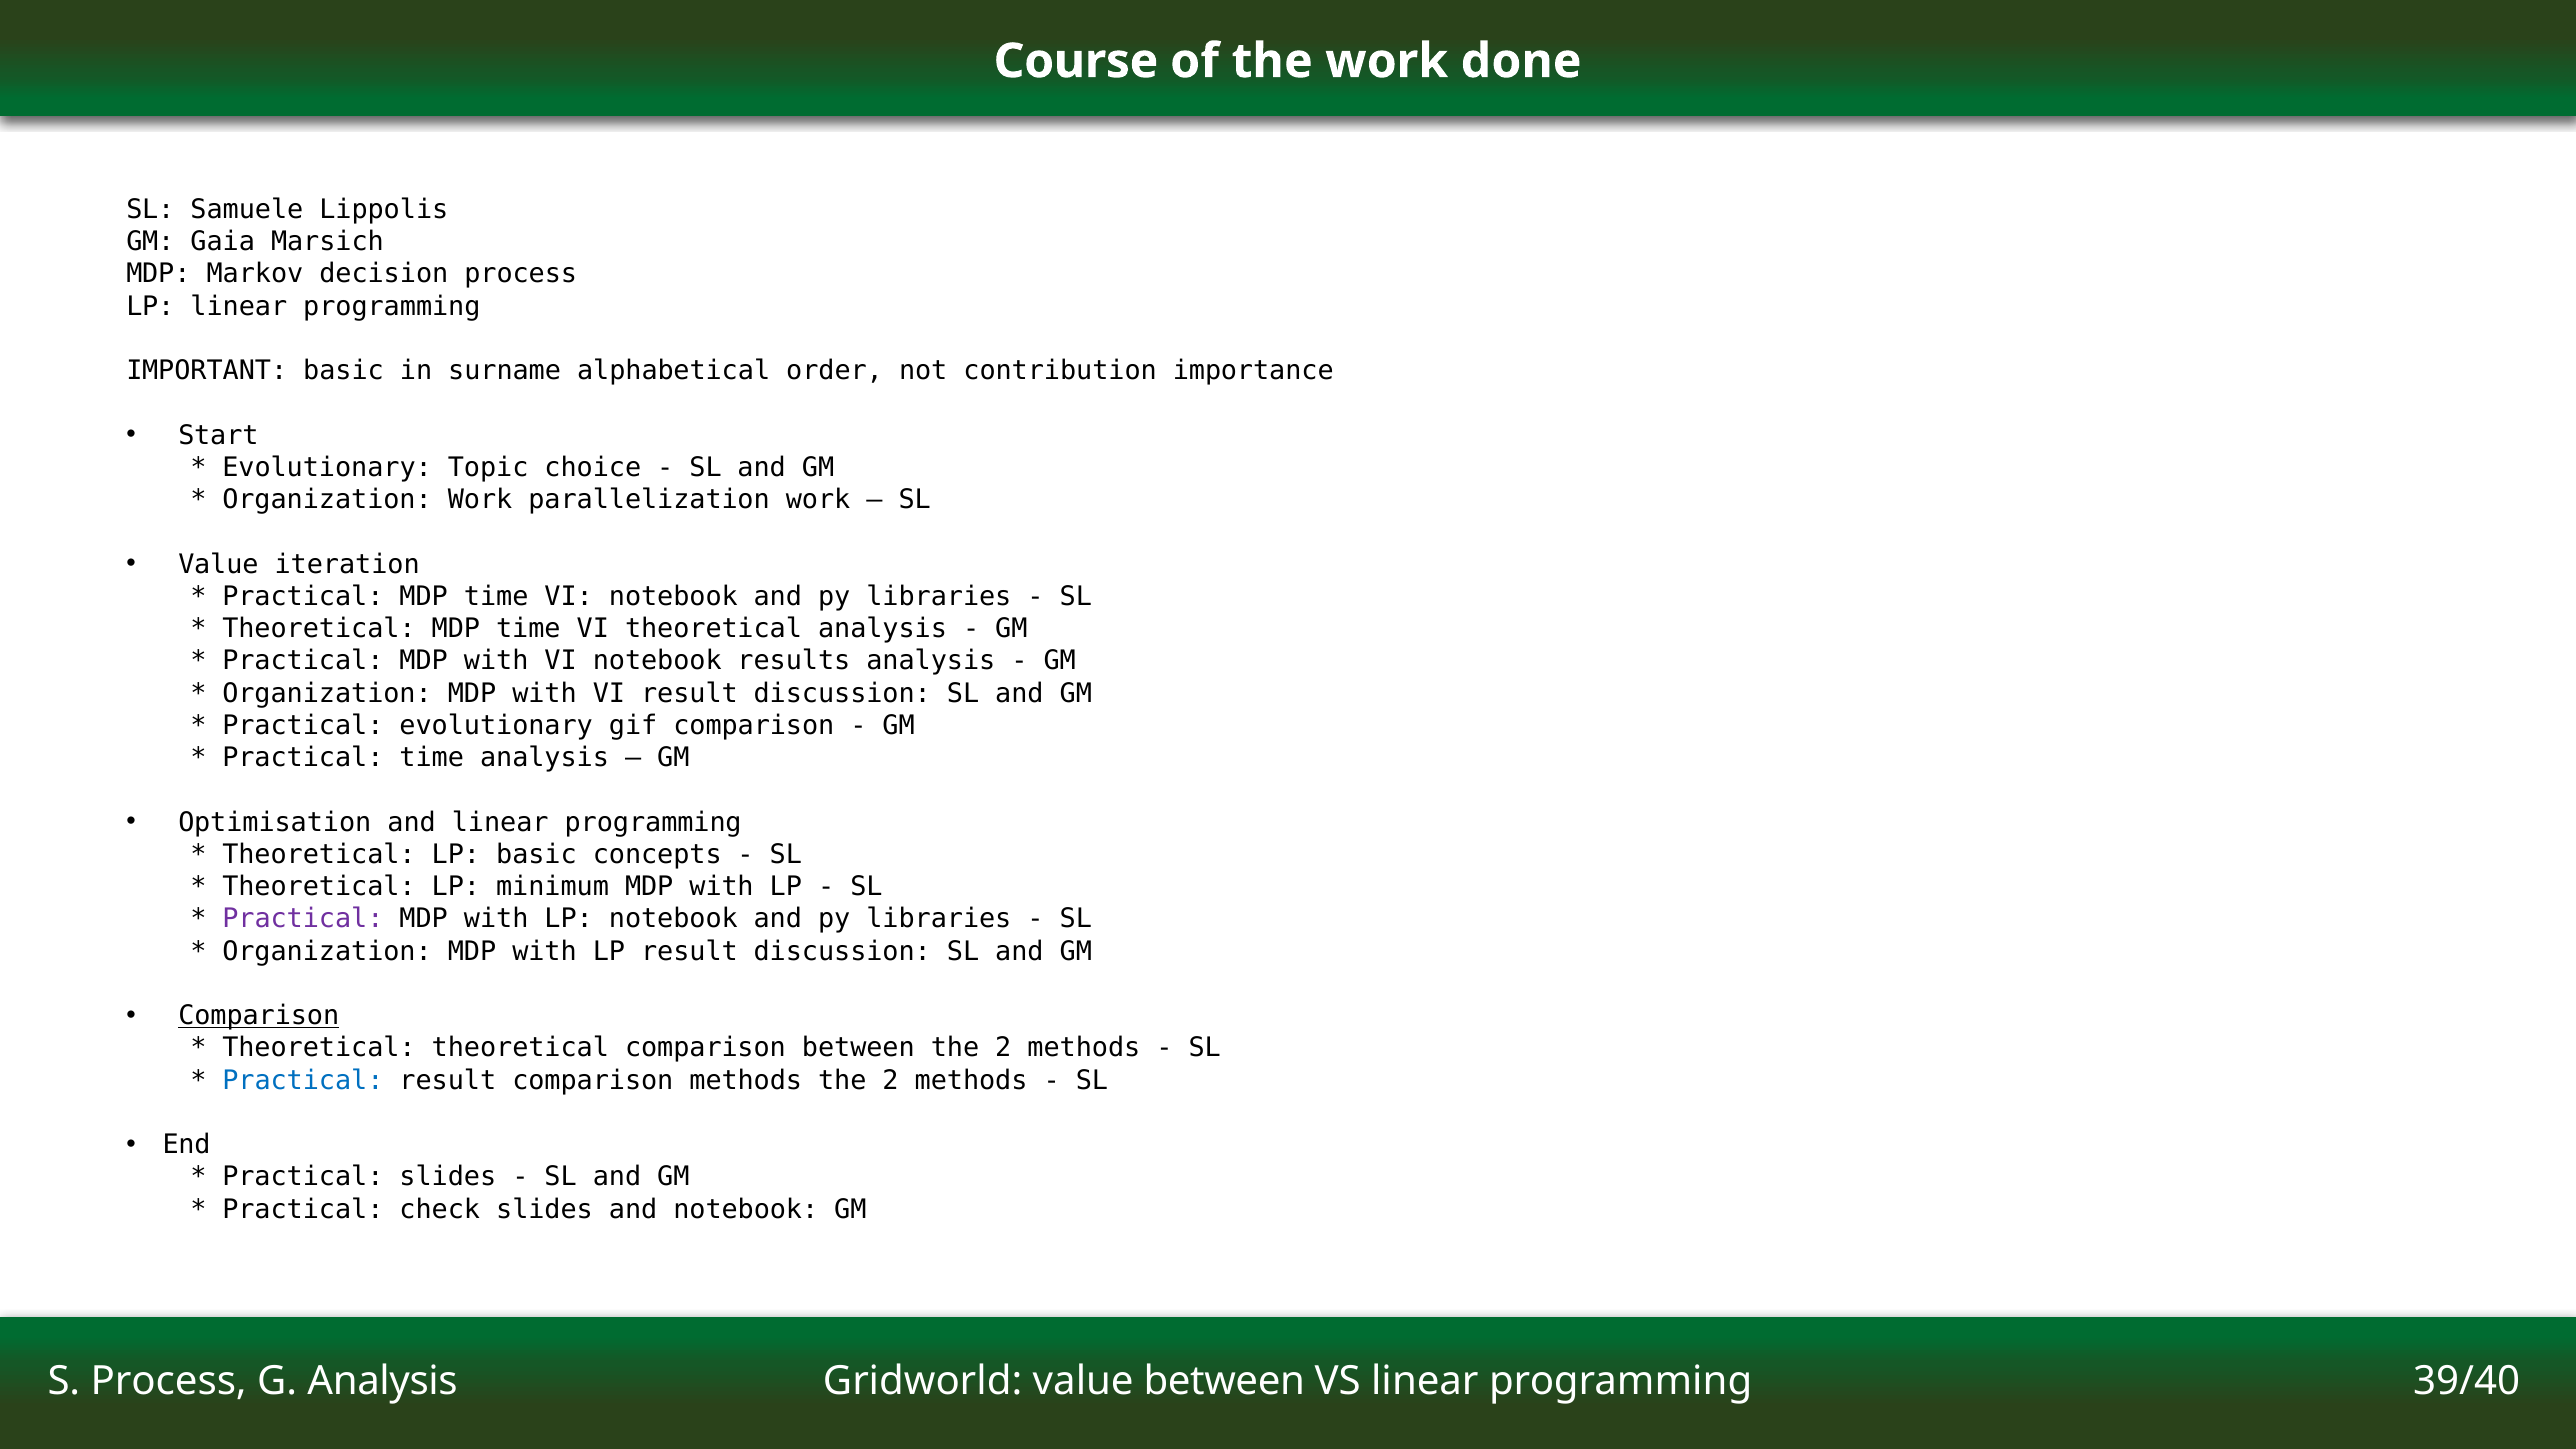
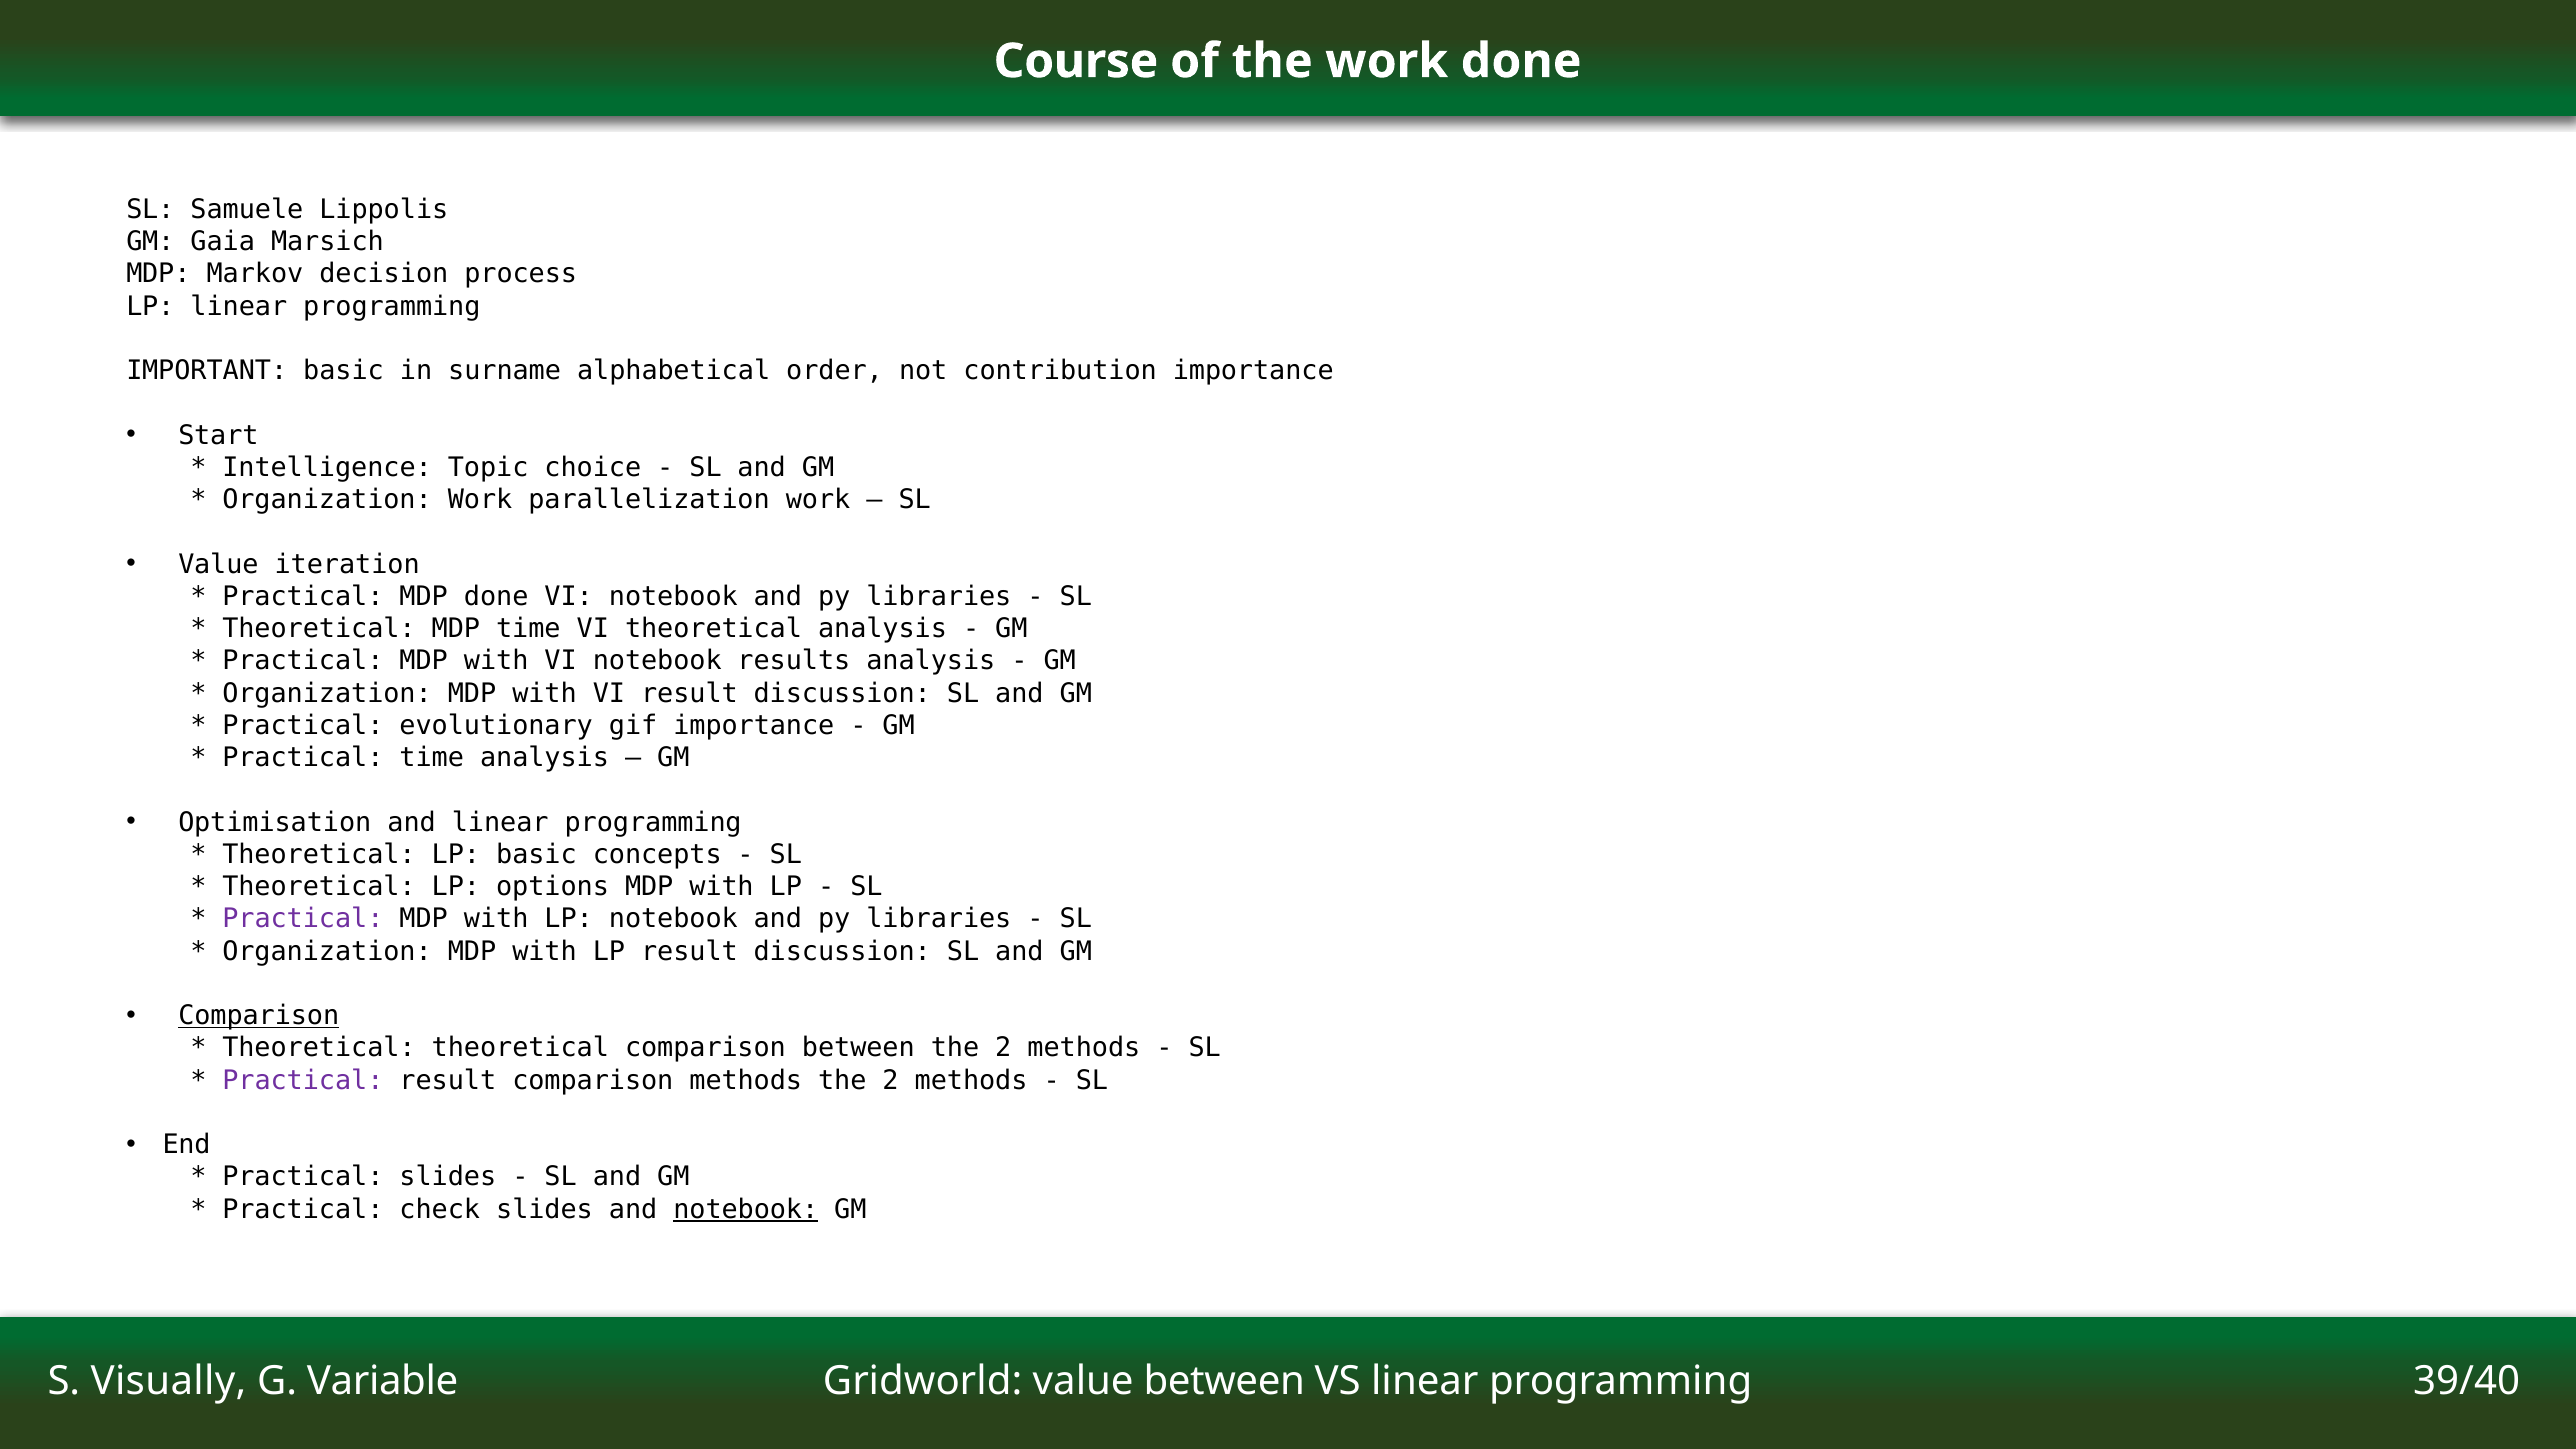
Evolutionary: Evolutionary -> Intelligence (327, 468)
Practical MDP time: time -> done (496, 597)
gif comparison: comparison -> importance (754, 726)
minimum: minimum -> options (553, 887)
Practical colour: blue -> purple (303, 1080)
notebook underline: none -> present (746, 1209)
S Process: Process -> Visually (168, 1381)
G Analysis: Analysis -> Variable (383, 1381)
